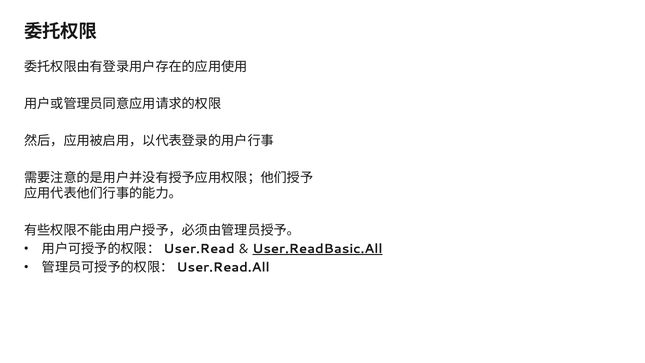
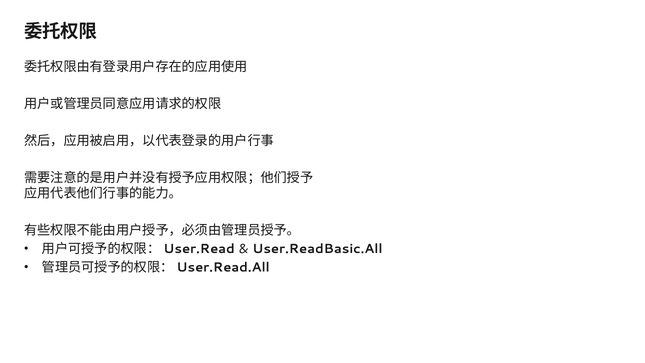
User.ReadBasic.All underline: present -> none (317, 249)
